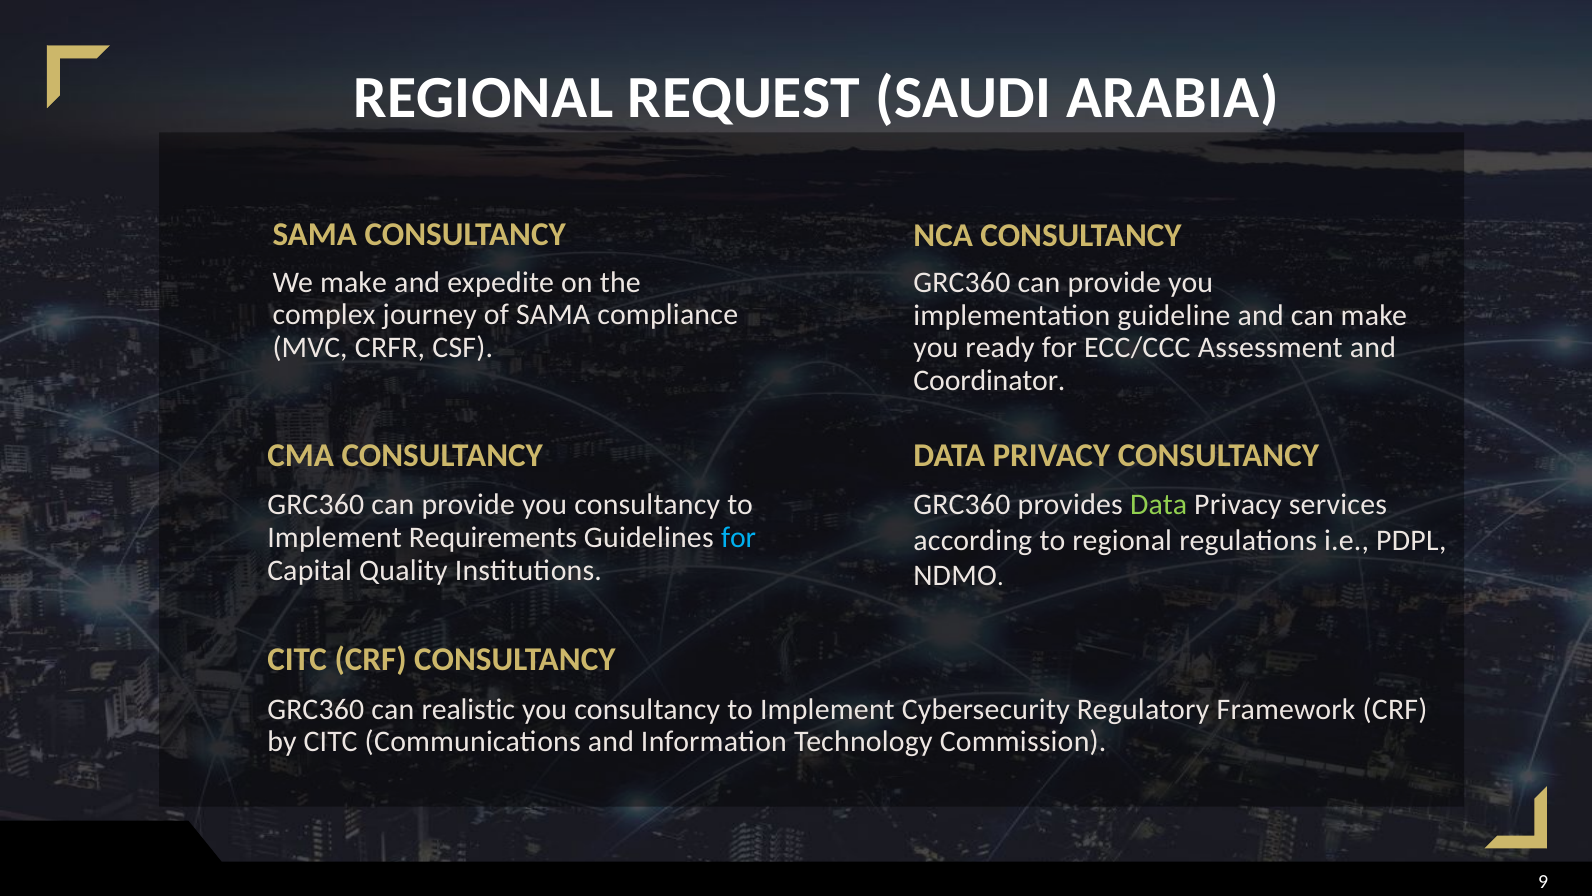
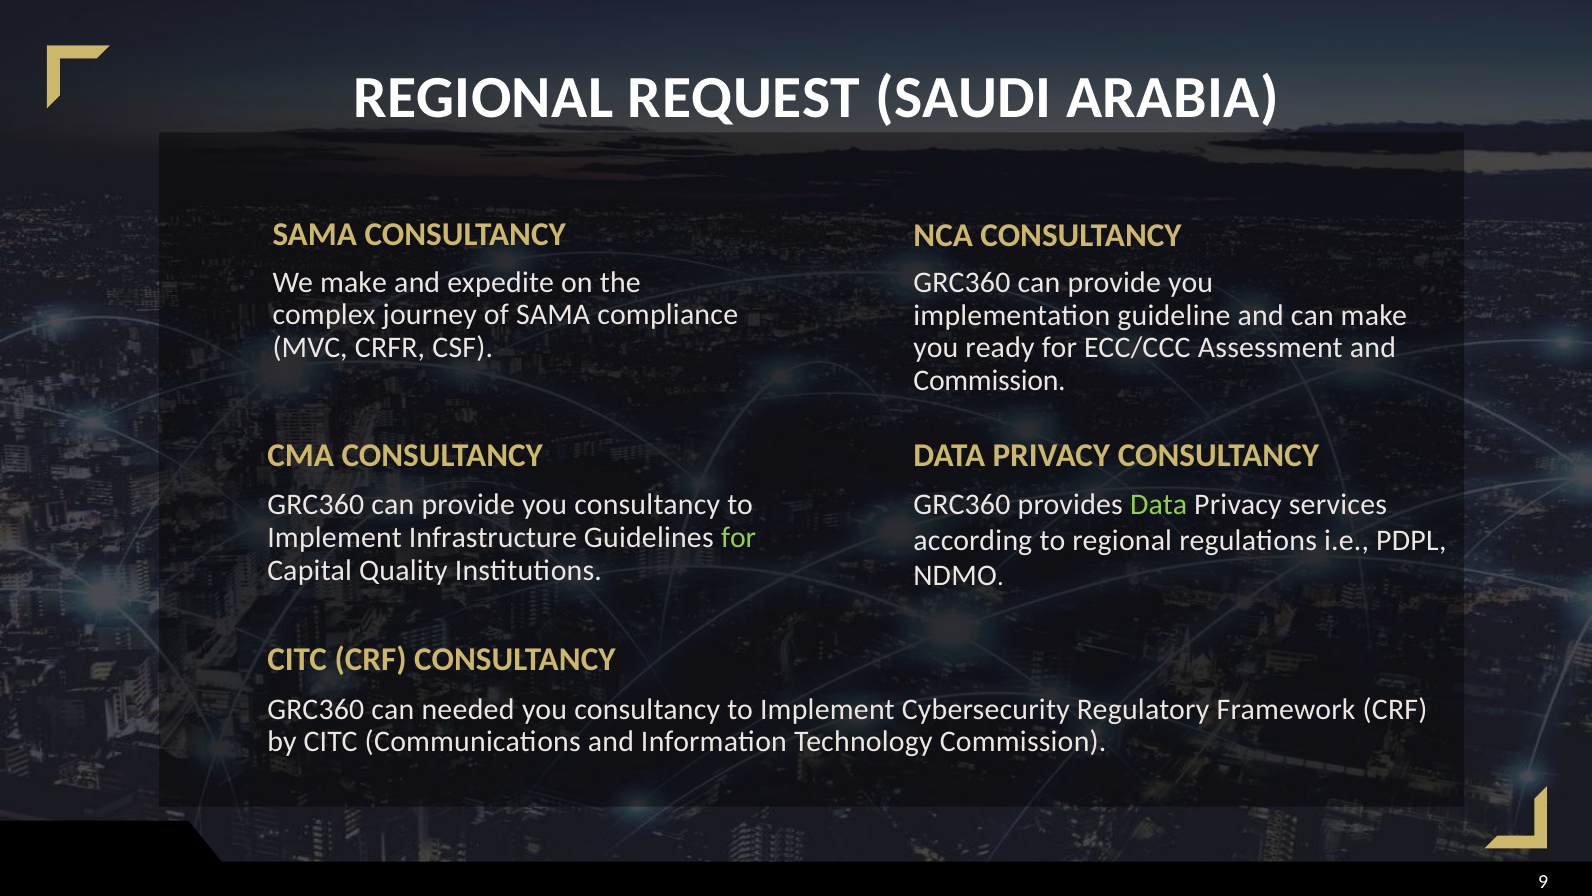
Coordinator: Coordinator -> Commission (990, 381)
Requirements: Requirements -> Infrastructure (493, 538)
for colour: light blue -> light green (739, 538)
realistic: realistic -> needed (468, 709)
